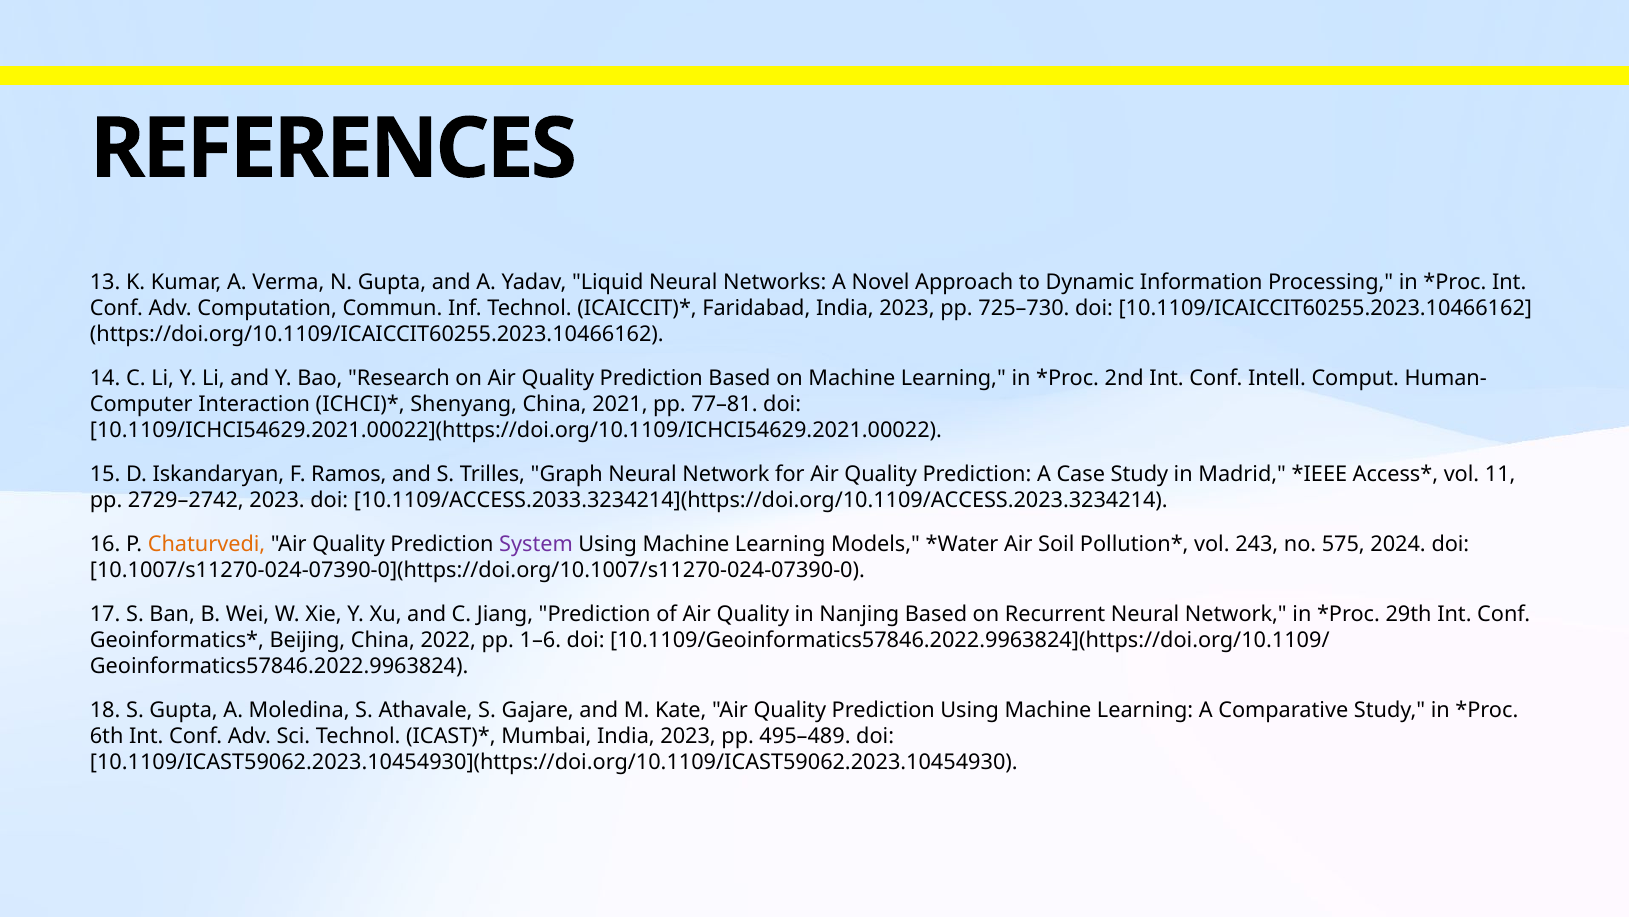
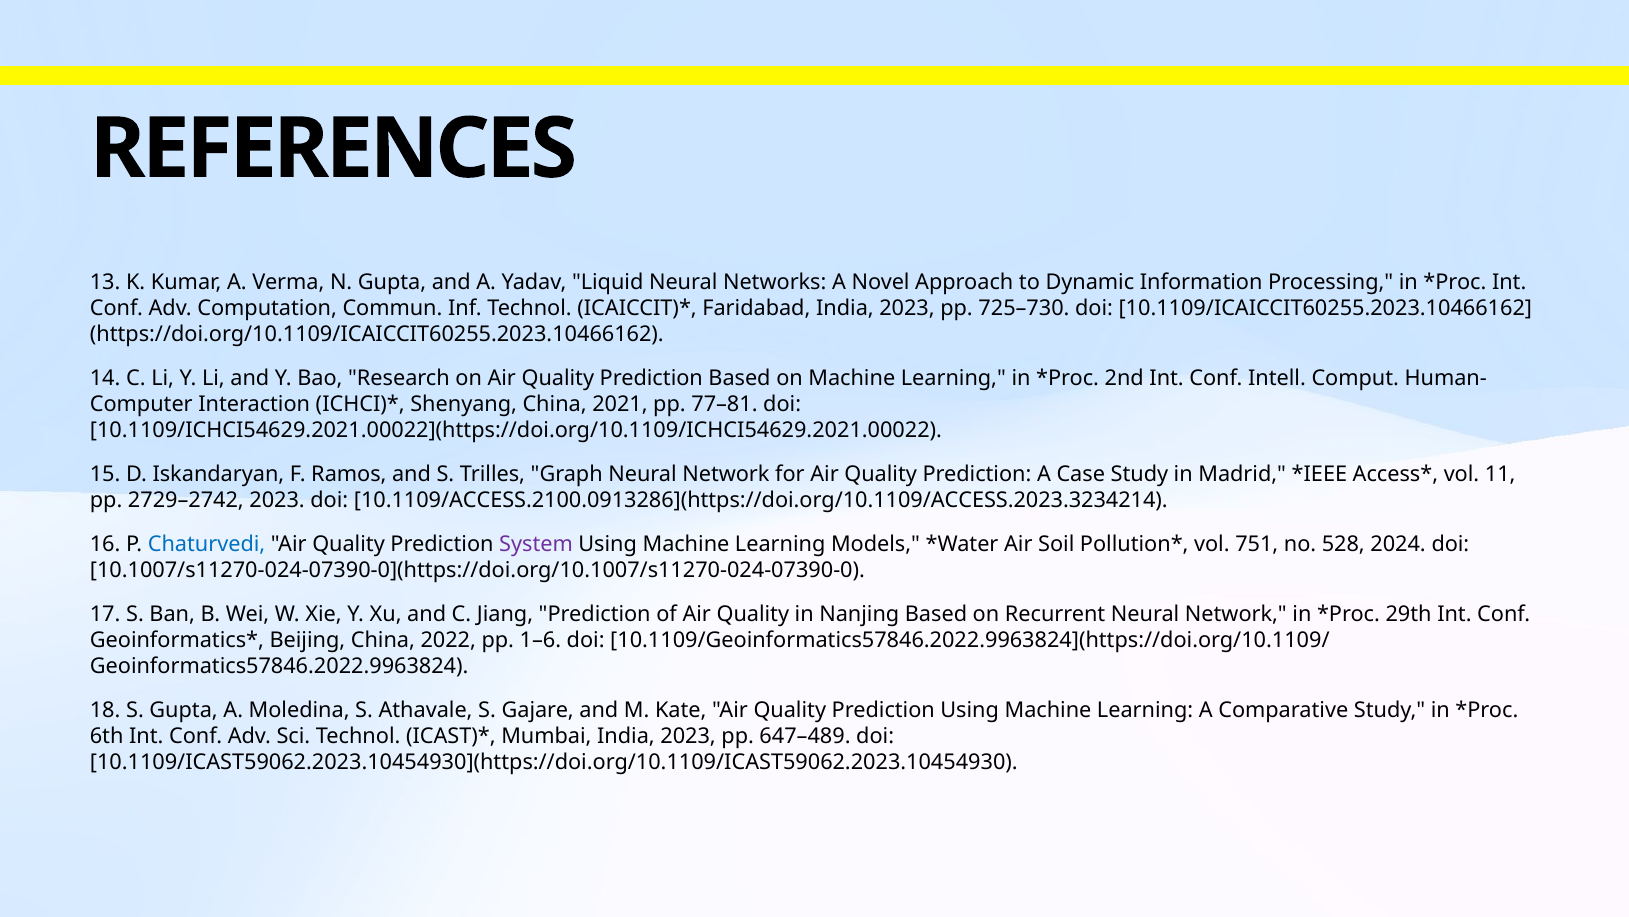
10.1109/ACCESS.2033.3234214](https://doi.org/10.1109/ACCESS.2023.3234214: 10.1109/ACCESS.2033.3234214](https://doi.org/10.1109/ACCESS.2023.3234214 -> 10.1109/ACCESS.2100.0913286](https://doi.org/10.1109/ACCESS.2023.3234214 (761, 500)
Chaturvedi colour: orange -> blue (207, 544)
243: 243 -> 751 (1257, 544)
575: 575 -> 528 (1343, 544)
495–489: 495–489 -> 647–489 (805, 736)
